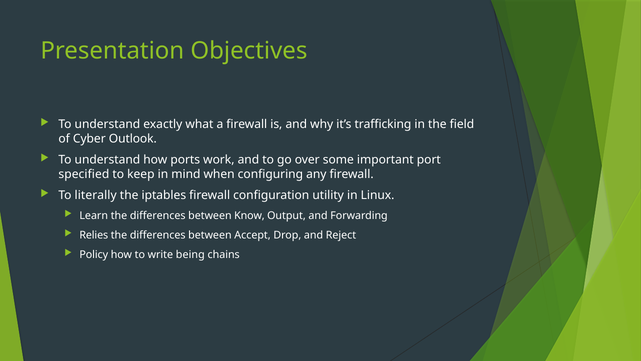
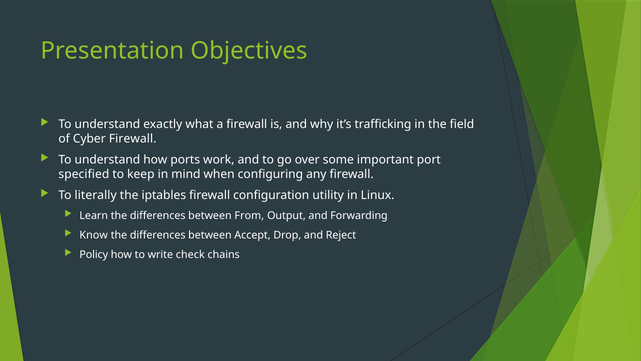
Cyber Outlook: Outlook -> Firewall (133, 138)
Know: Know -> From (249, 215)
Relies: Relies -> Know (94, 235)
being: being -> check (190, 254)
